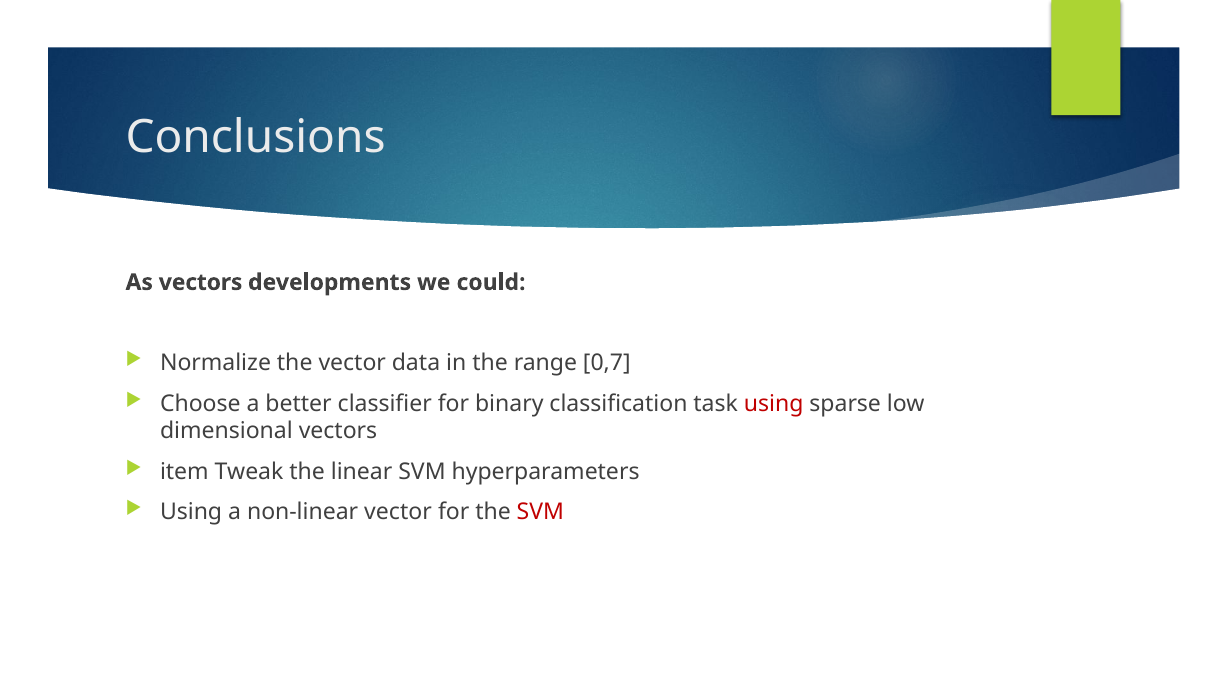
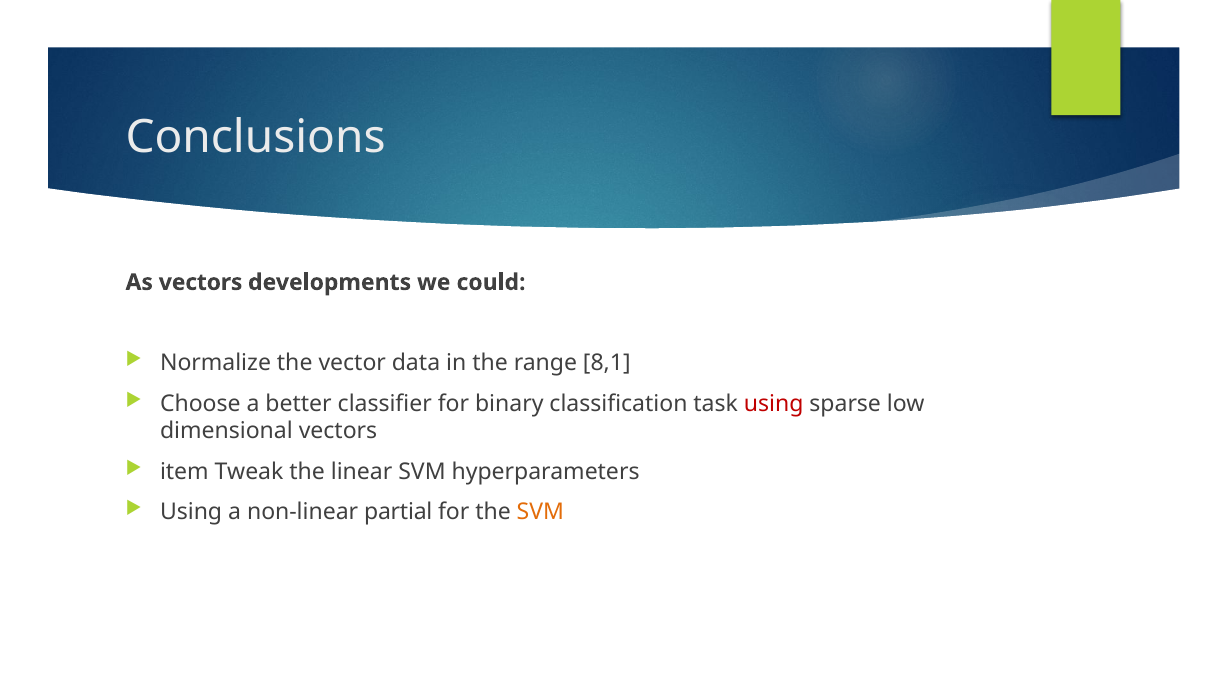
0,7: 0,7 -> 8,1 (607, 363)
non-linear vector: vector -> partial (398, 512)
SVM colour: red -> orange (540, 512)
